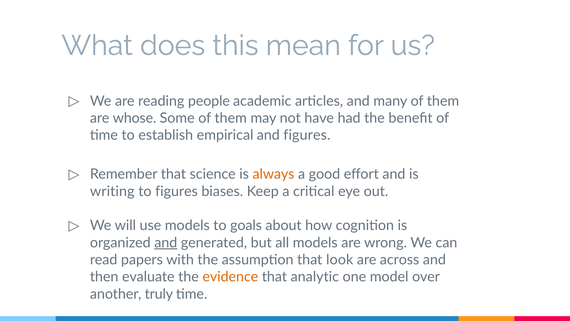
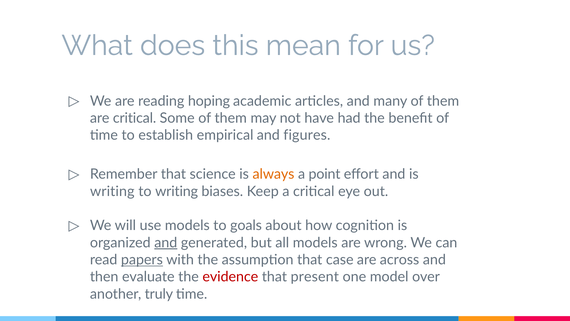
people: people -> hoping (209, 101)
are whose: whose -> critical (135, 118)
good: good -> point (324, 174)
to figures: figures -> writing (177, 191)
papers underline: none -> present (142, 260)
look: look -> case (340, 260)
evidence colour: orange -> red (230, 277)
analytic: analytic -> present (315, 277)
